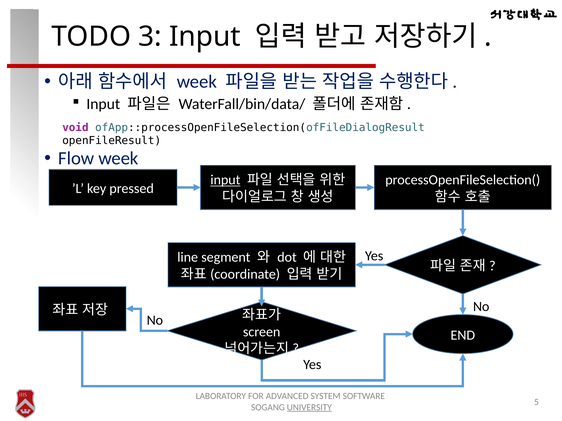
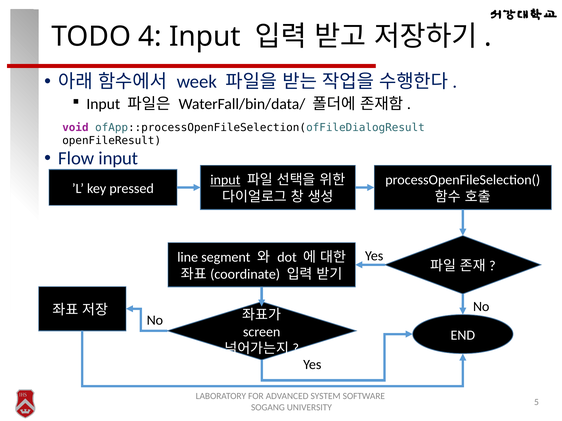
3: 3 -> 4 (150, 37)
Flow week: week -> input (118, 159)
UNIVERSITY underline: present -> none (309, 408)
